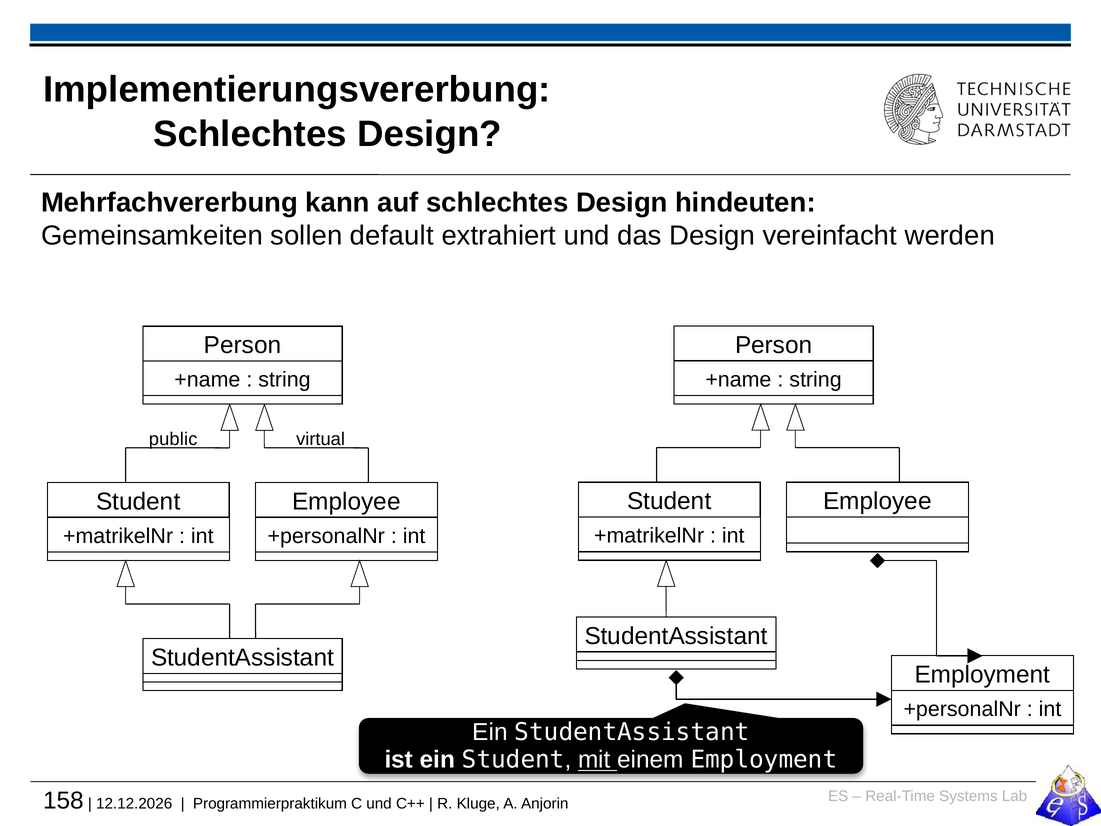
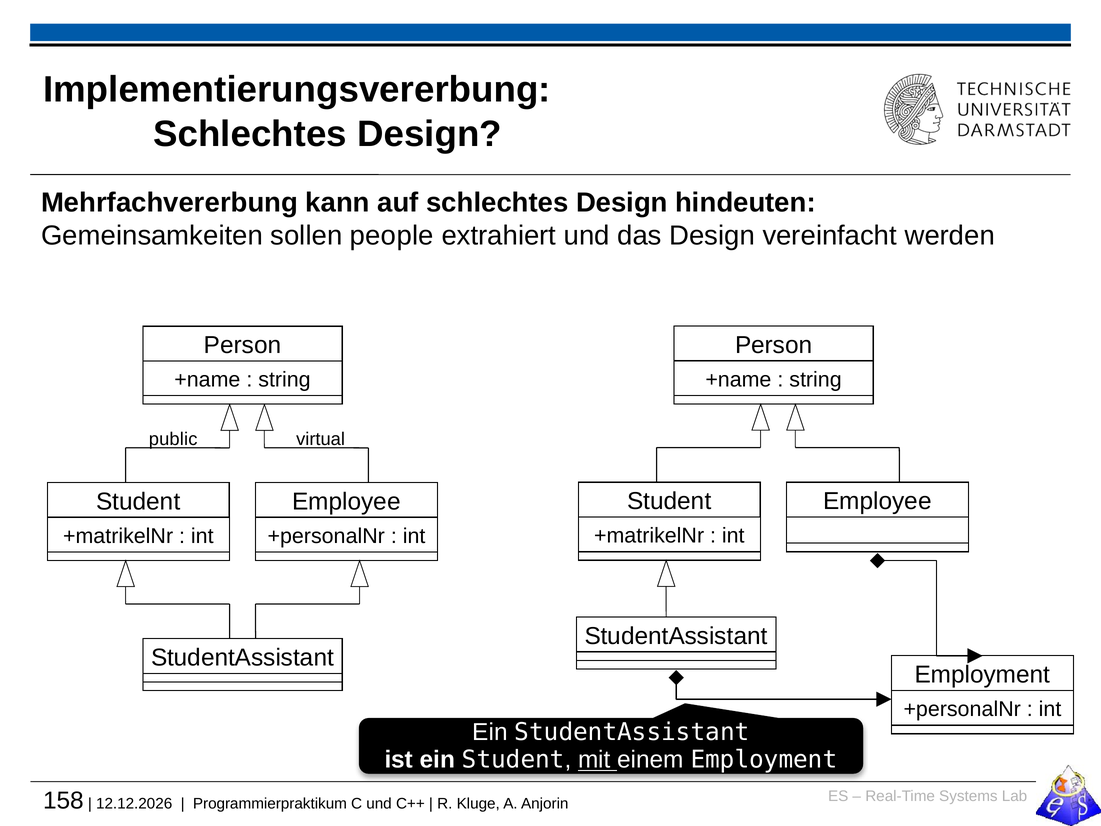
default: default -> people (392, 236)
